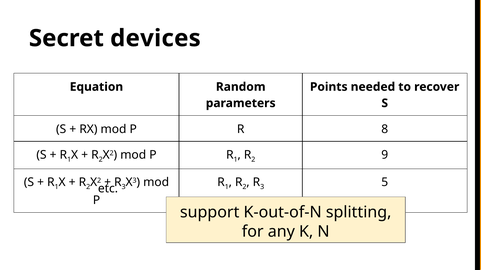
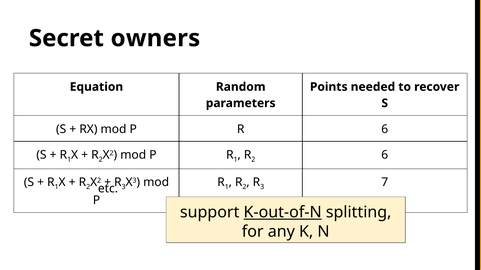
devices: devices -> owners (155, 38)
R 8: 8 -> 6 (385, 129)
2 9: 9 -> 6 (385, 155)
5: 5 -> 7 (385, 183)
K-out-of-N underline: none -> present (283, 213)
